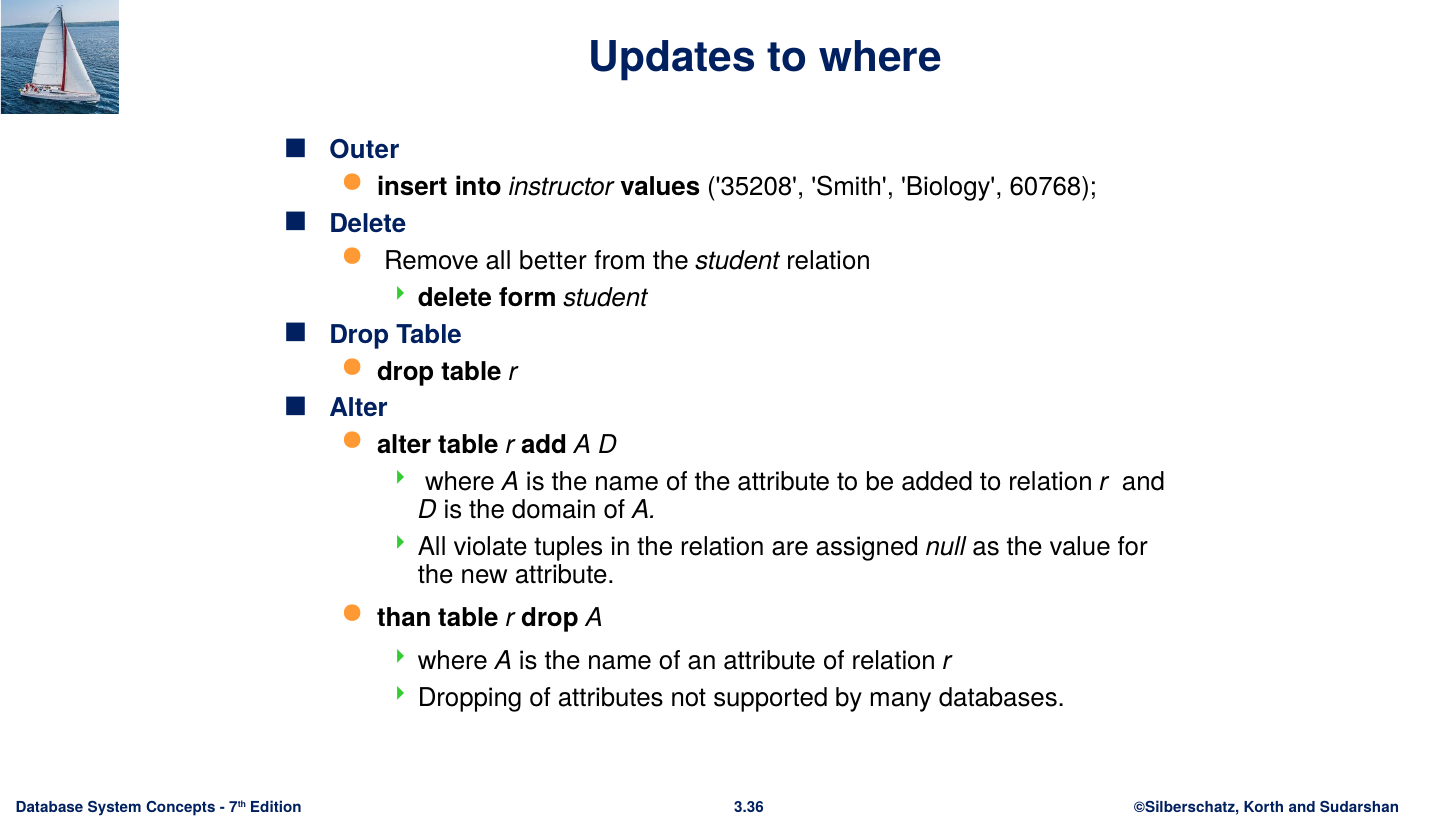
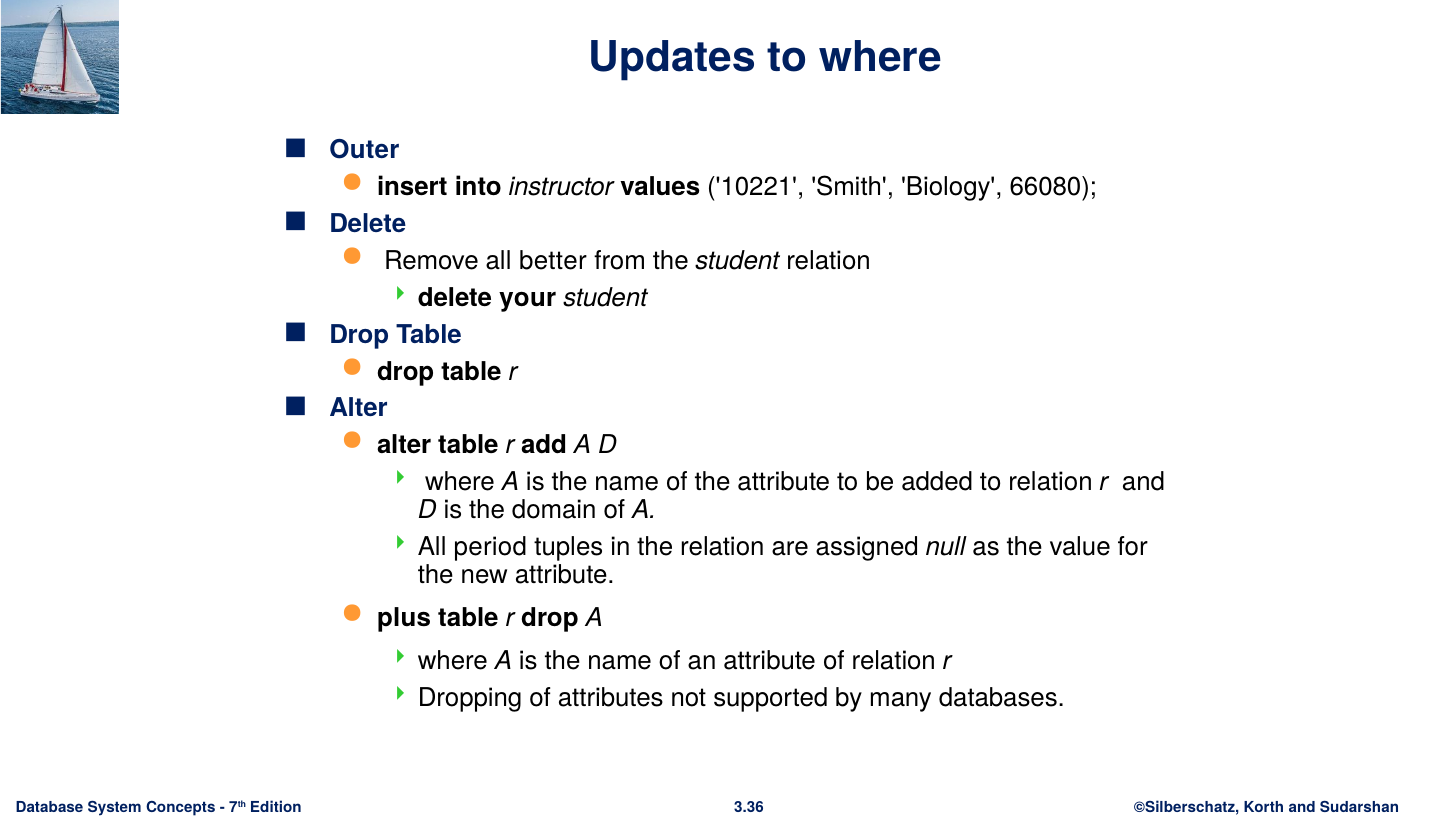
35208: 35208 -> 10221 (756, 187)
60768: 60768 -> 66080 (1053, 187)
form: form -> your (528, 298)
violate: violate -> period (490, 547)
than: than -> plus (404, 618)
